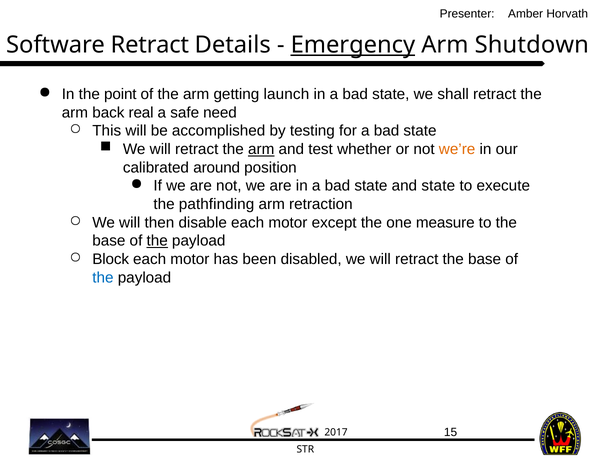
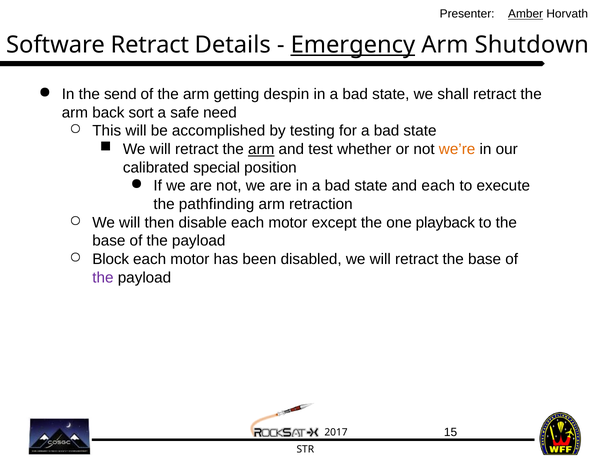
Amber underline: none -> present (526, 14)
point: point -> send (120, 94)
launch: launch -> despin (286, 94)
real: real -> sort (141, 113)
around: around -> special (217, 168)
and state: state -> each (438, 186)
measure: measure -> playback (445, 223)
the underline: present -> none (157, 241)
the colour: blue -> purple (103, 278)
